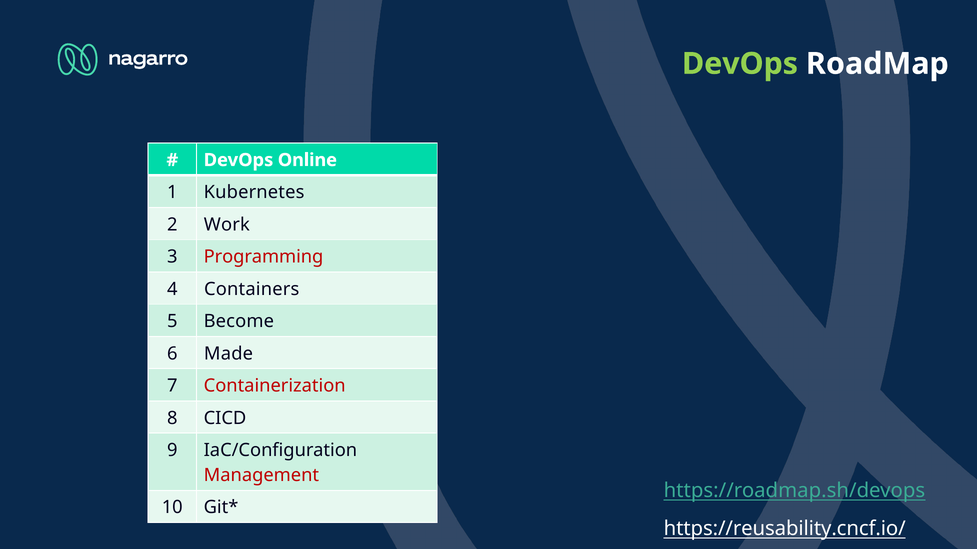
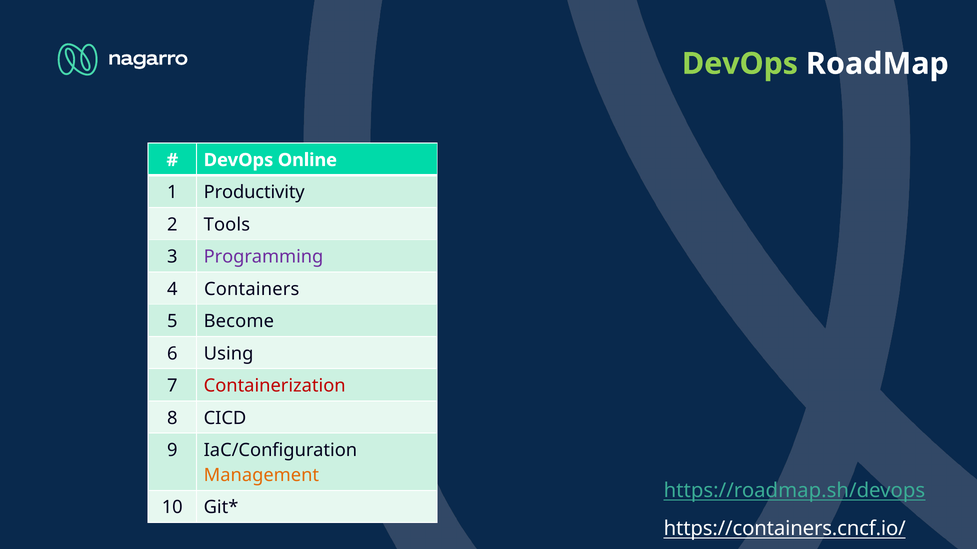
Kubernetes: Kubernetes -> Productivity (254, 193)
Work: Work -> Tools (227, 225)
Programming colour: red -> purple (264, 257)
Made: Made -> Using (229, 354)
Management colour: red -> orange (261, 476)
https://reusability.cncf.io/: https://reusability.cncf.io/ -> https://containers.cncf.io/ (785, 529)
